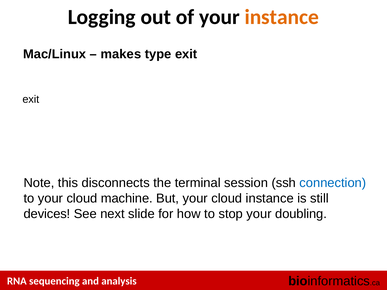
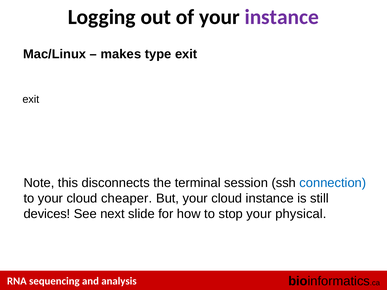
instance colour: orange -> purple (282, 17)
machine: machine -> cheaper (127, 199)
doubling: doubling -> physical (301, 214)
